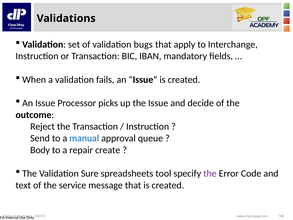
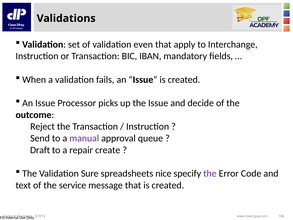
bugs: bugs -> even (143, 44)
manual colour: blue -> purple (84, 138)
Body: Body -> Draft (40, 150)
tool: tool -> nice (163, 173)
